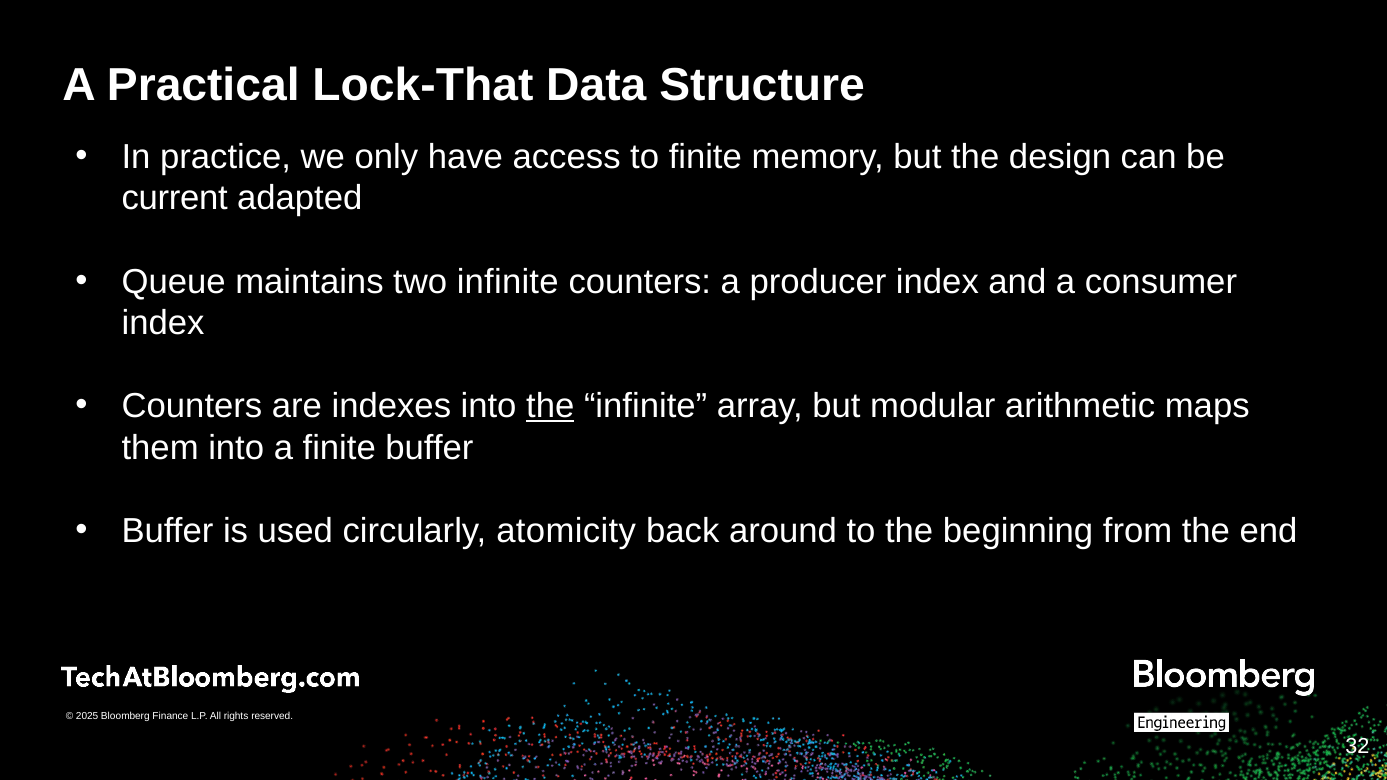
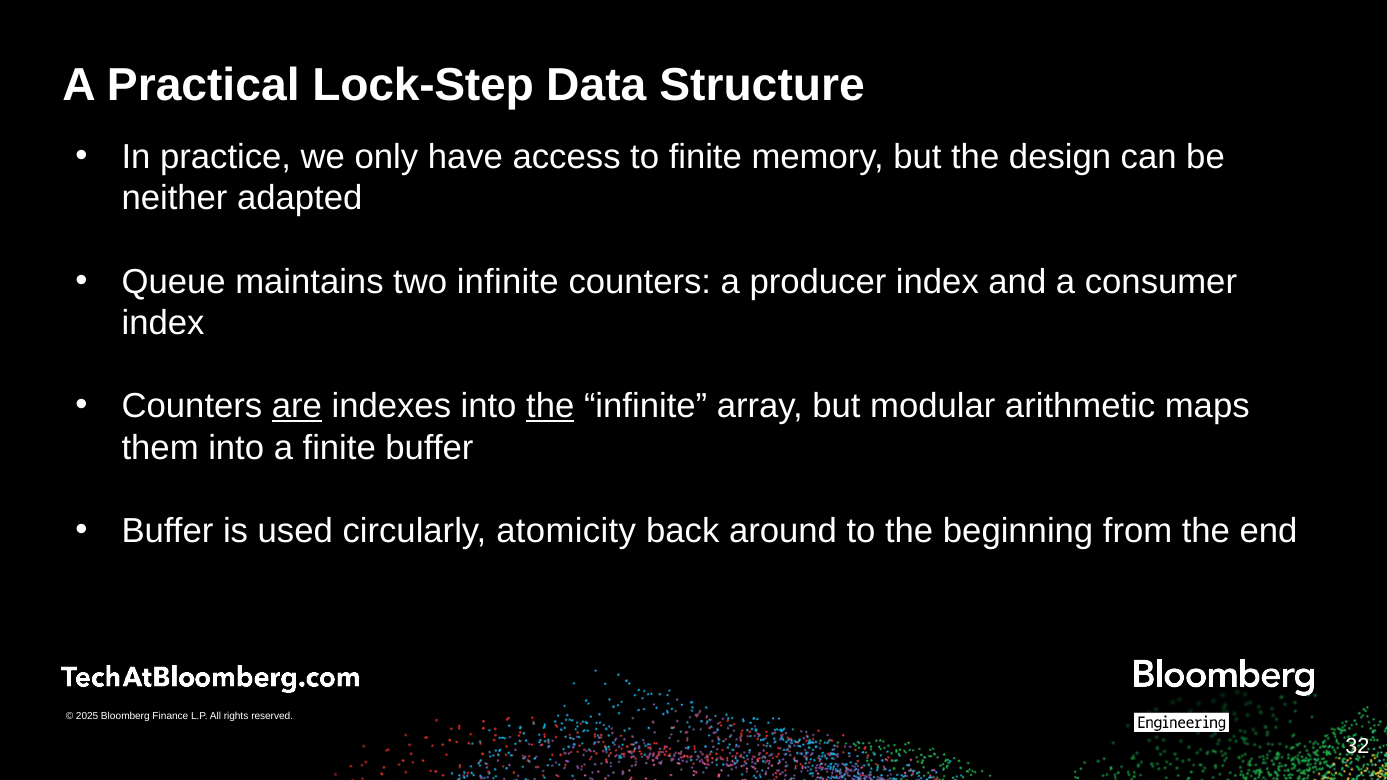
Lock-That: Lock-That -> Lock-Step (423, 85)
current: current -> neither (175, 198)
are underline: none -> present (297, 407)
